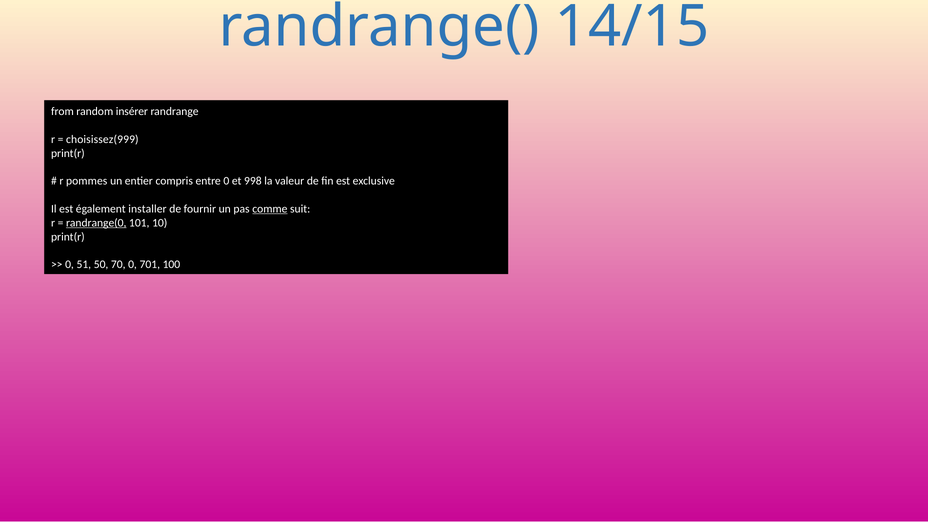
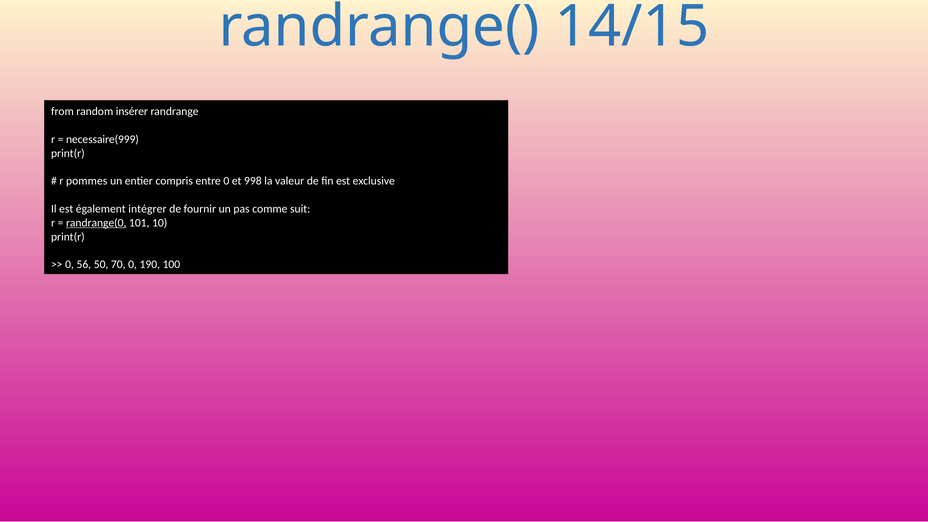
choisissez(999: choisissez(999 -> necessaire(999 (102, 139)
installer: installer -> intégrer (147, 209)
comme underline: present -> none (270, 209)
51: 51 -> 56 (84, 265)
701: 701 -> 190 (150, 265)
